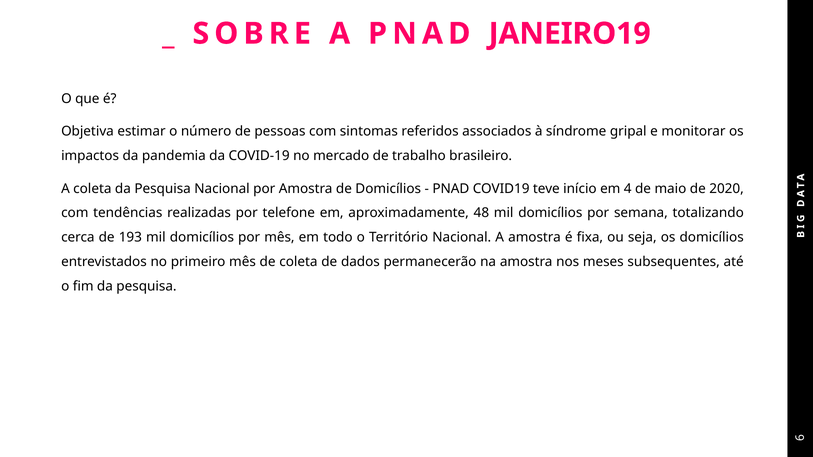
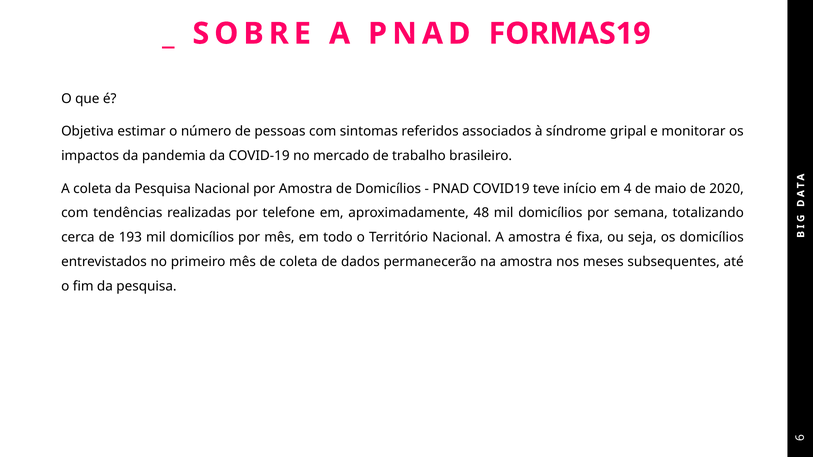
JANEIRO19: JANEIRO19 -> FORMAS19 (570, 34)
